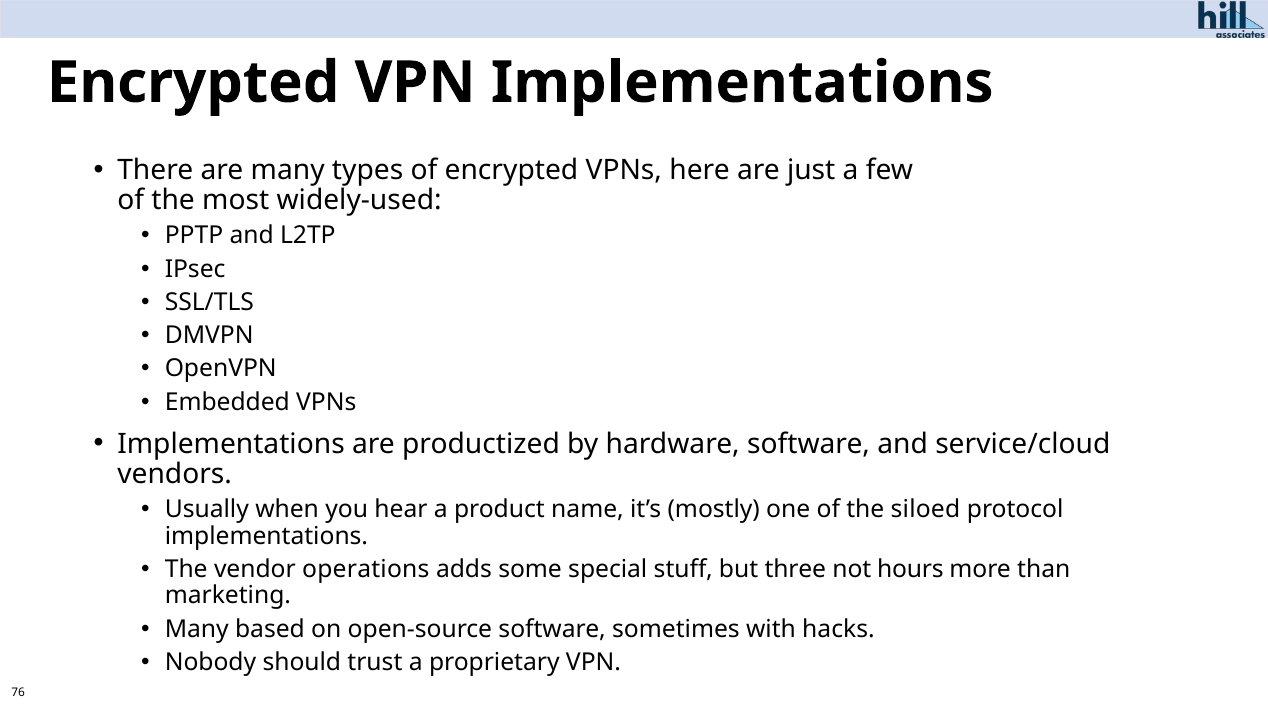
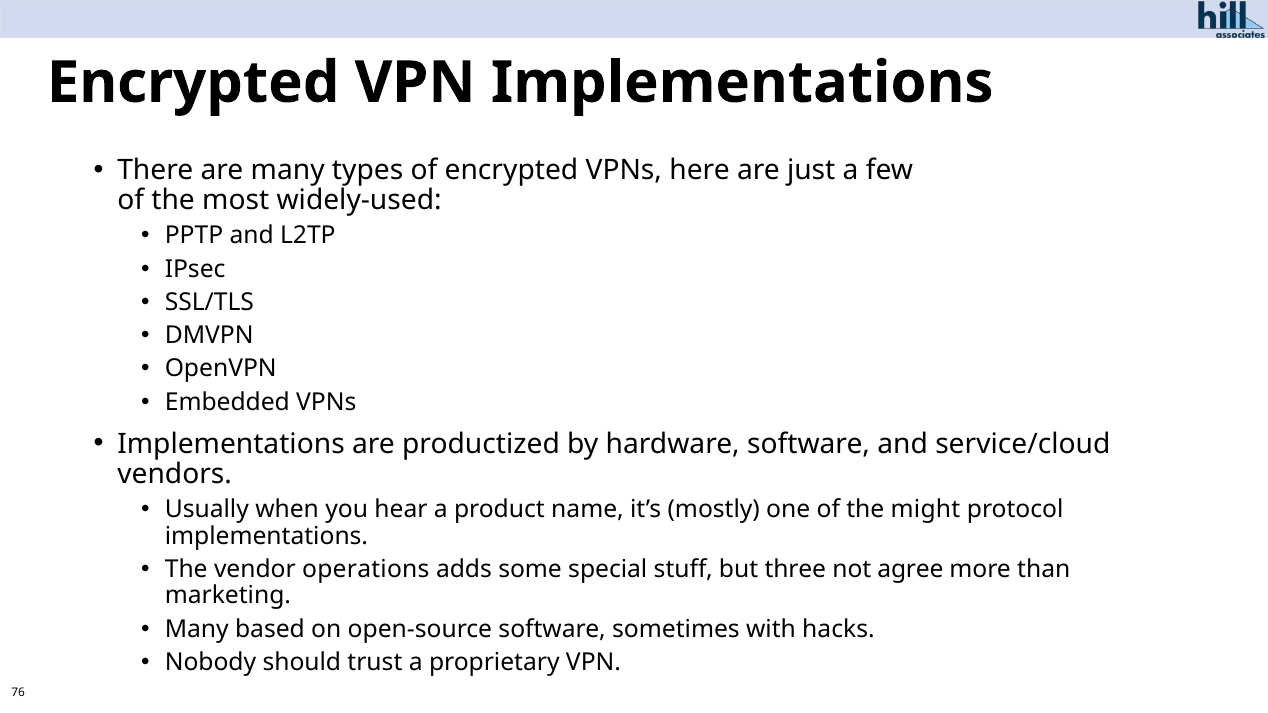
siloed: siloed -> might (925, 510)
hours: hours -> agree (910, 569)
